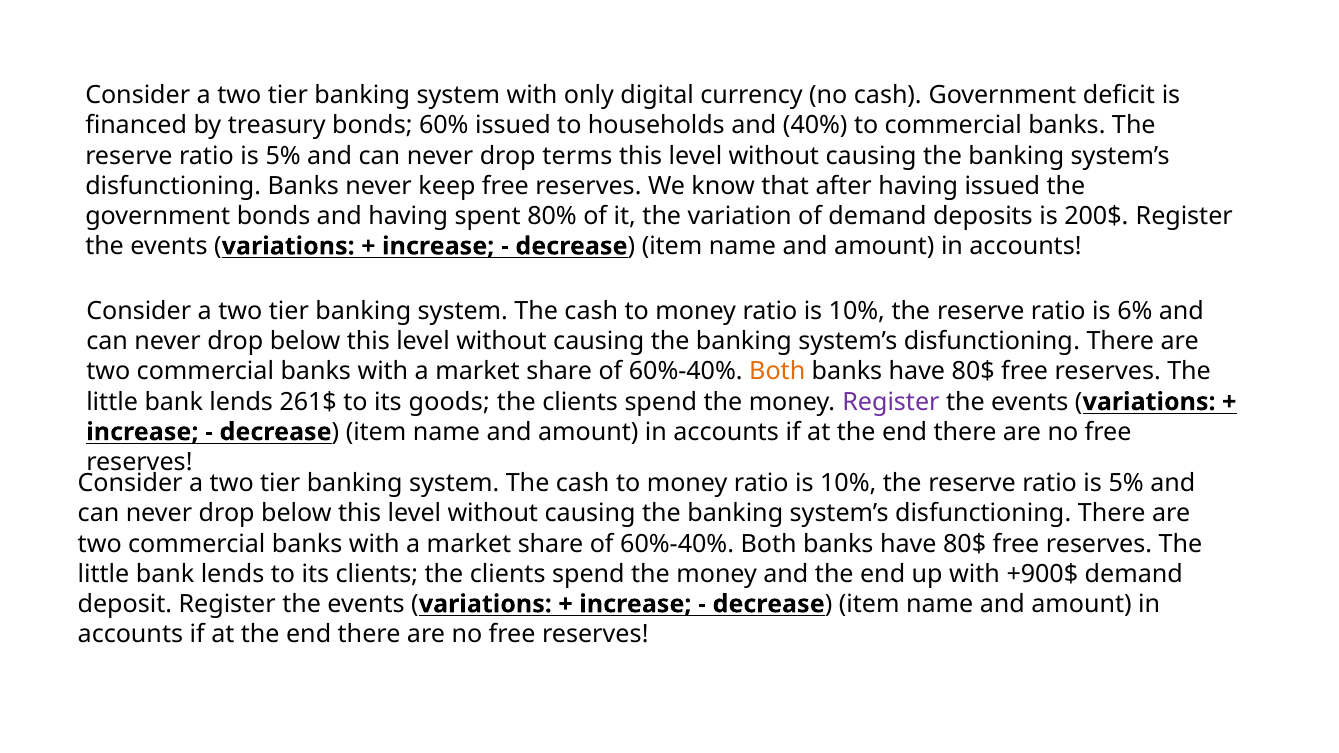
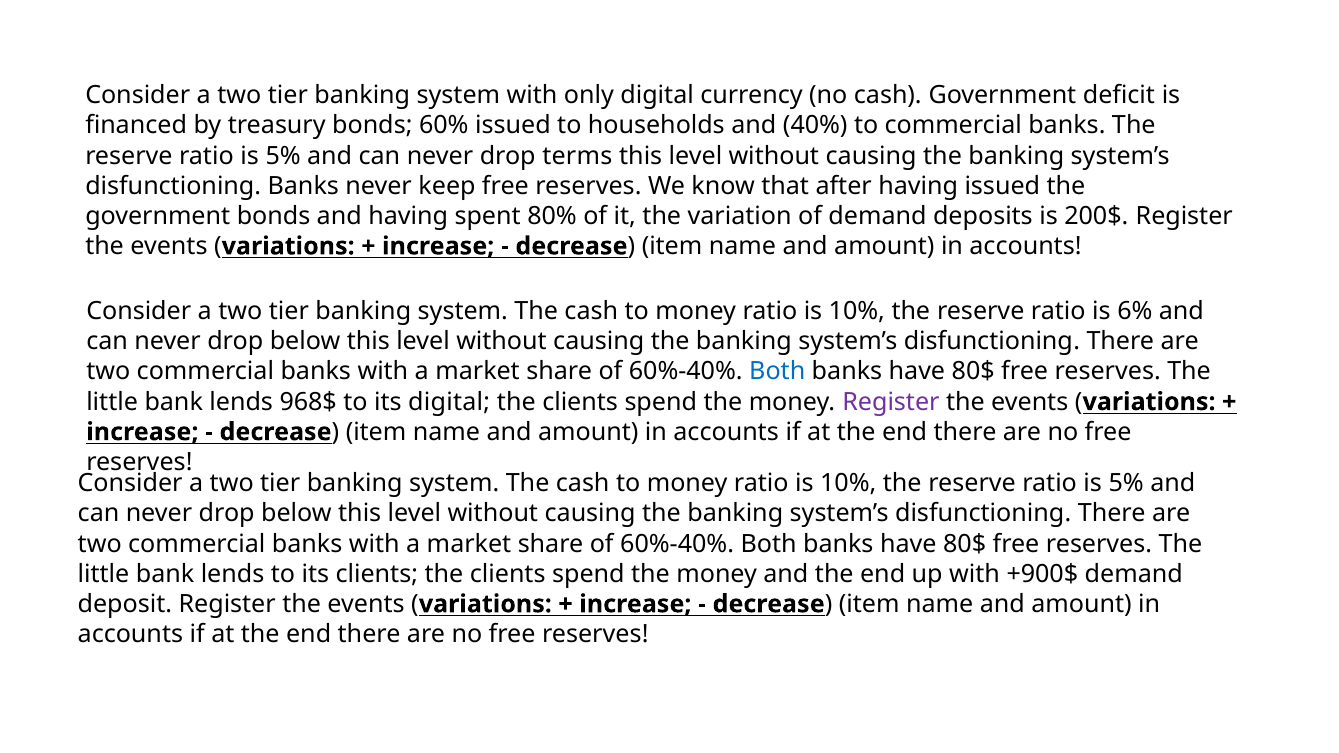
Both colour: orange -> blue (777, 372)
261$: 261$ -> 968$ (308, 402)
its goods: goods -> digital (449, 402)
